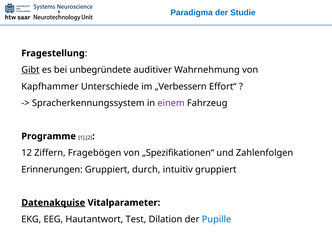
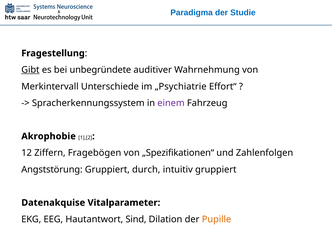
Kapfhammer: Kapfhammer -> Merkintervall (50, 86)
„Verbessern: „Verbessern -> „Psychiatrie (181, 86)
Programme: Programme -> Akrophobie (49, 136)
Erinnerungen: Erinnerungen -> Angststörung (52, 169)
Datenakquise underline: present -> none (53, 203)
Test: Test -> Sind (136, 219)
Pupille colour: blue -> orange (217, 219)
